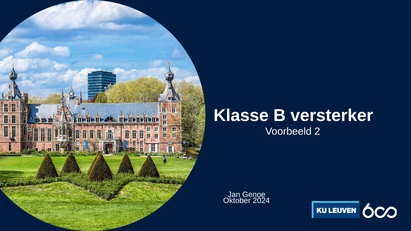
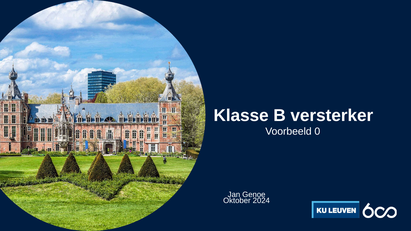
2: 2 -> 0 (317, 132)
